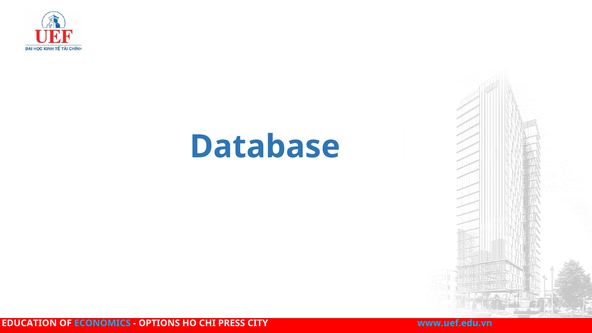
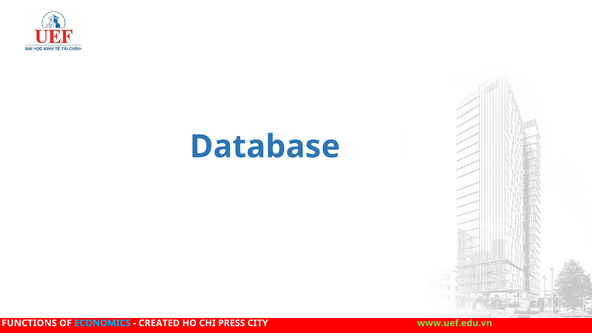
EDUCATION: EDUCATION -> FUNCTIONS (29, 323)
OPTIONS: OPTIONS -> CREATED (159, 323)
www.uef.edu.vn colour: light blue -> light green (455, 323)
